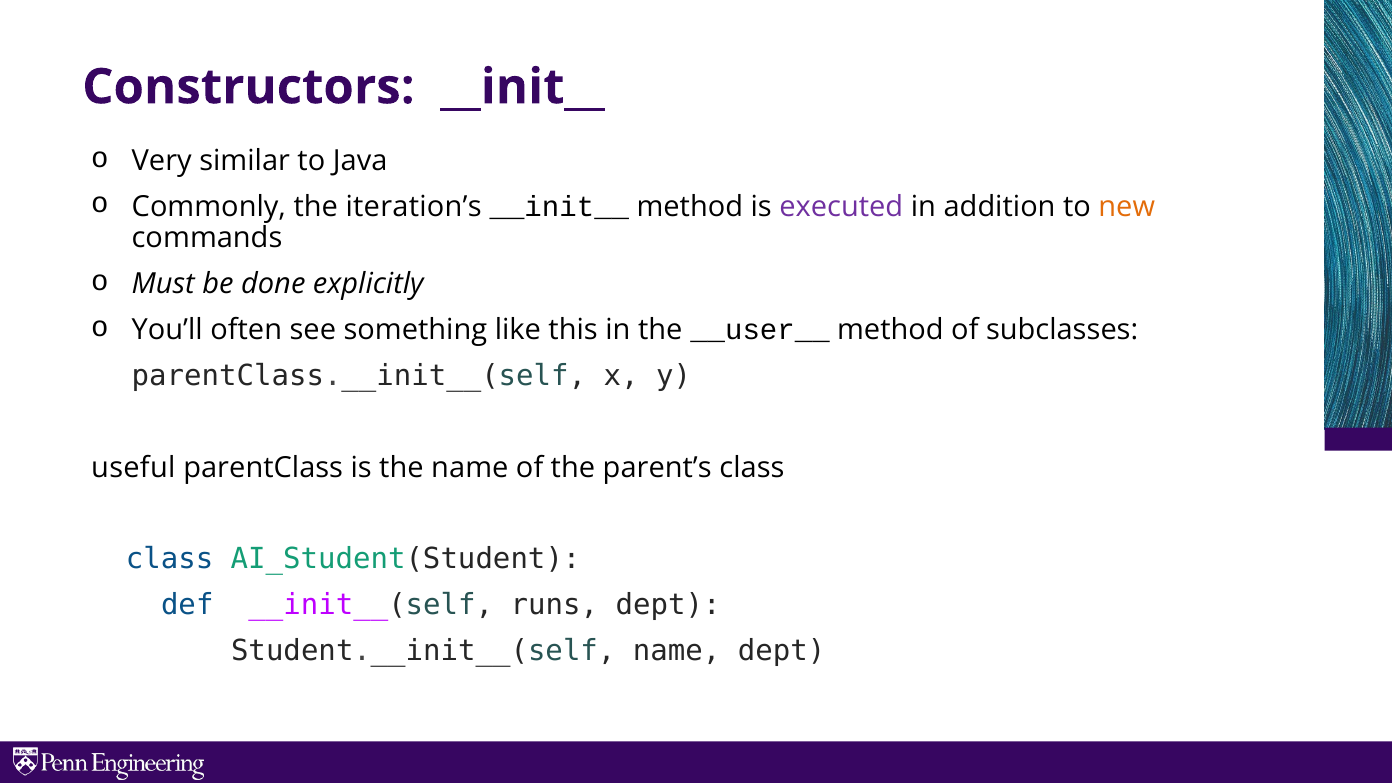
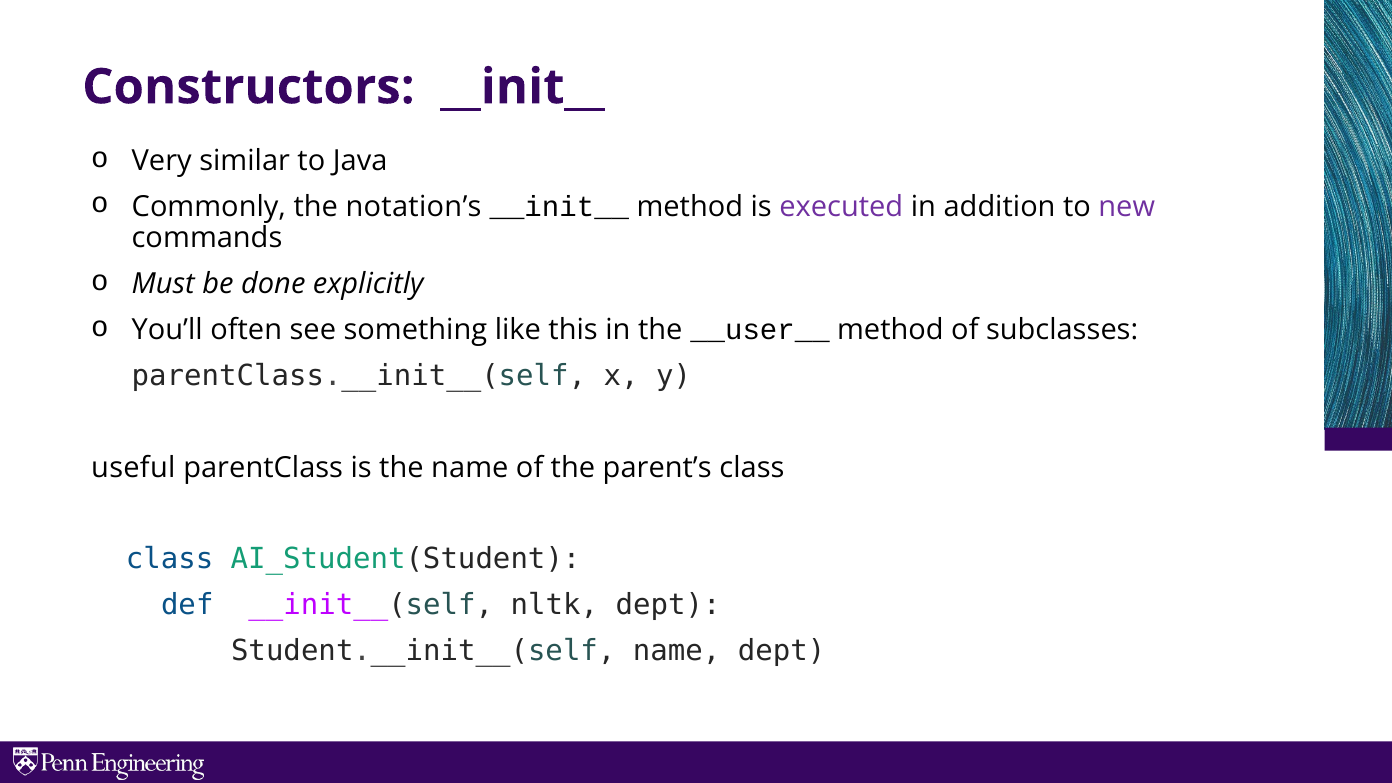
iteration’s: iteration’s -> notation’s (414, 207)
new colour: orange -> purple (1127, 207)
runs: runs -> nltk (554, 605)
